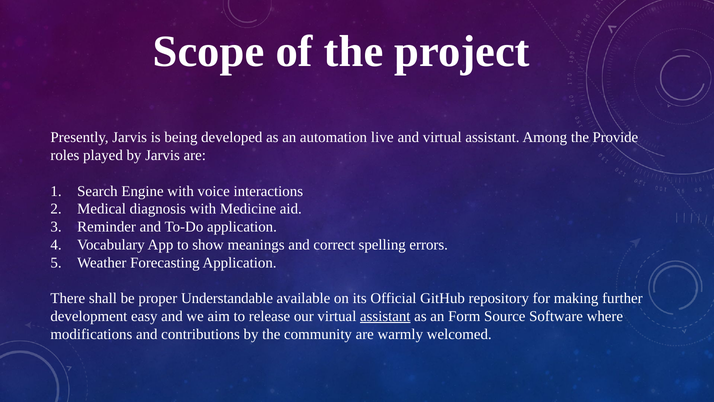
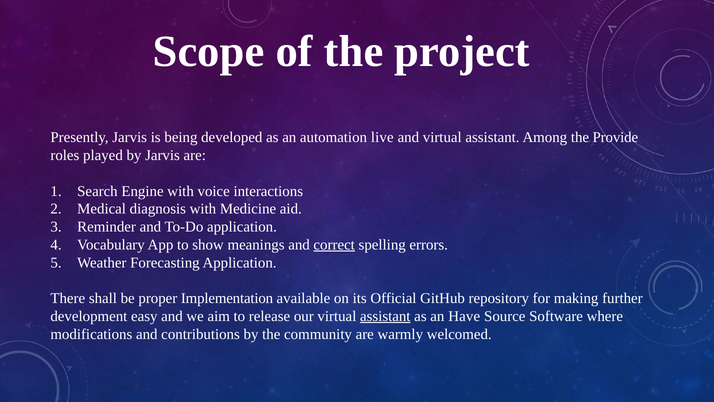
correct underline: none -> present (334, 244)
Understandable: Understandable -> Implementation (227, 298)
Form: Form -> Have (464, 316)
